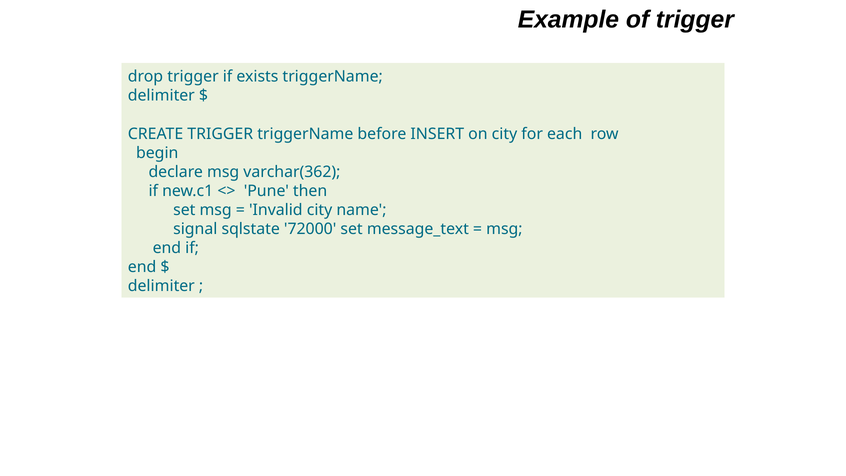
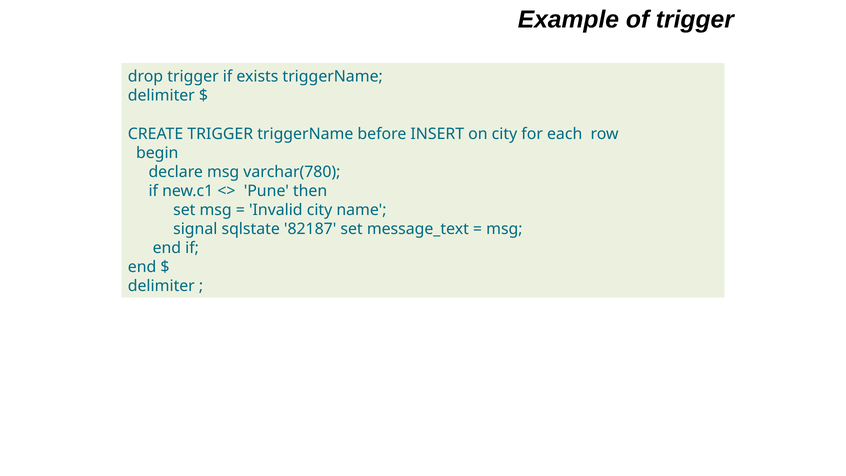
varchar(362: varchar(362 -> varchar(780 (292, 172)
72000: 72000 -> 82187 (310, 229)
